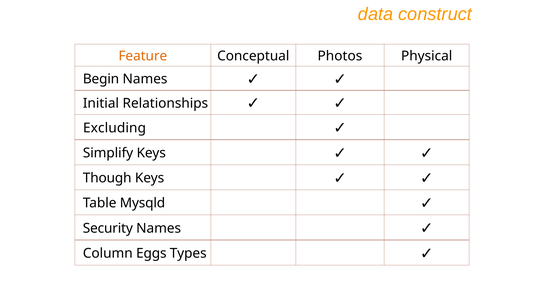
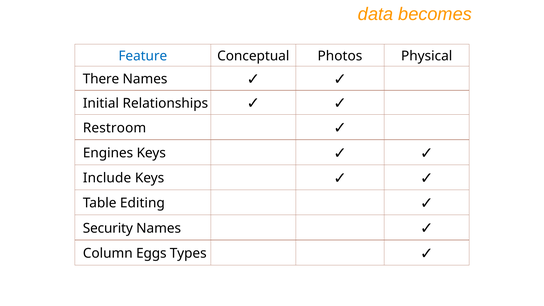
construct: construct -> becomes (435, 14)
Feature colour: orange -> blue (143, 56)
Begin: Begin -> There (101, 79)
Excluding: Excluding -> Restroom (115, 128)
Simplify: Simplify -> Engines (108, 153)
Though: Though -> Include (107, 178)
Mysqld: Mysqld -> Editing (142, 203)
